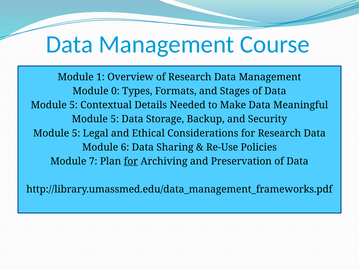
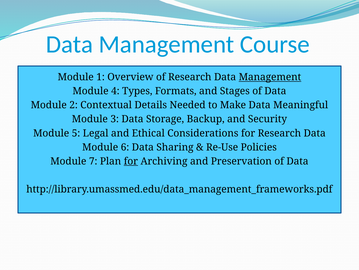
Management underline: none -> present (270, 77)
0: 0 -> 4 (115, 91)
5: 5 -> 2 (74, 105)
5: 5 -> 3 (115, 119)
